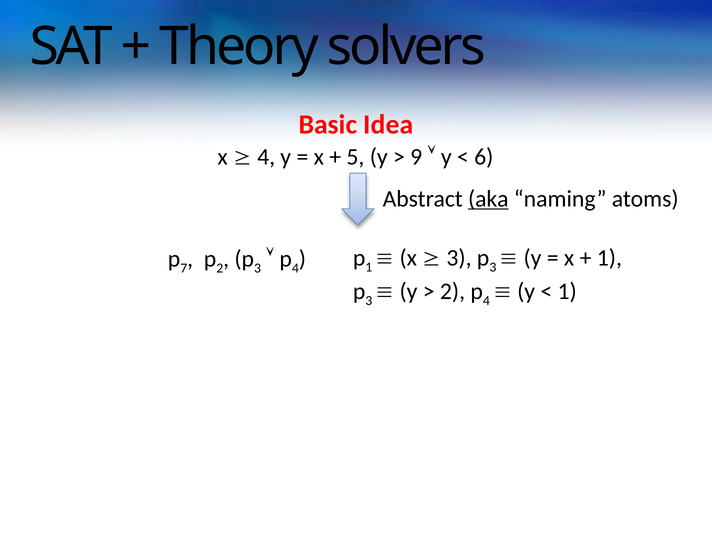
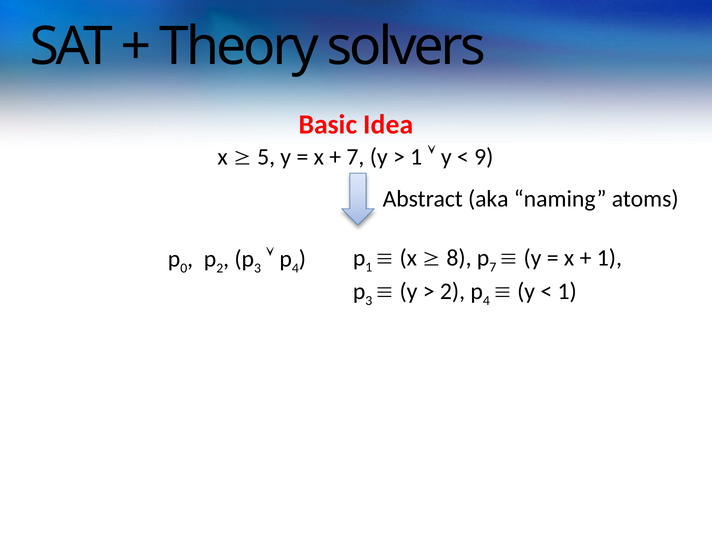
4: 4 -> 5 (266, 157)
5: 5 -> 7 (355, 157)
9: 9 -> 1 (416, 157)
6: 6 -> 9 (484, 157)
aka underline: present -> none (488, 199)
3: 3 -> 8 (459, 258)
3: 3 -> 7 (493, 267)
7: 7 -> 0 (184, 268)
